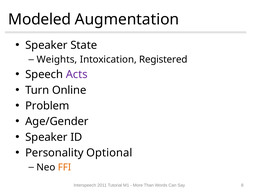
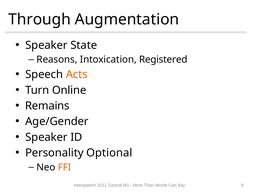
Modeled: Modeled -> Through (40, 19)
Weights: Weights -> Reasons (57, 60)
Acts colour: purple -> orange (77, 75)
Problem: Problem -> Remains (47, 106)
